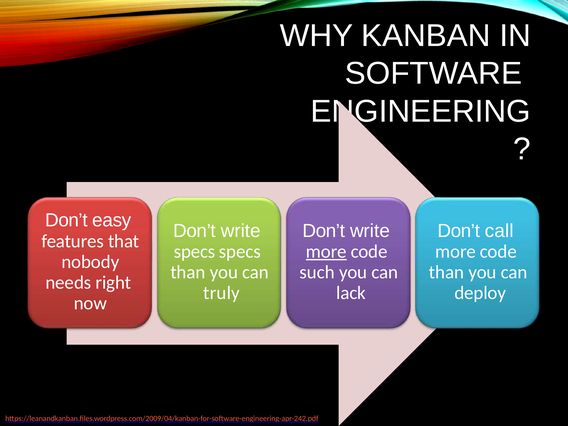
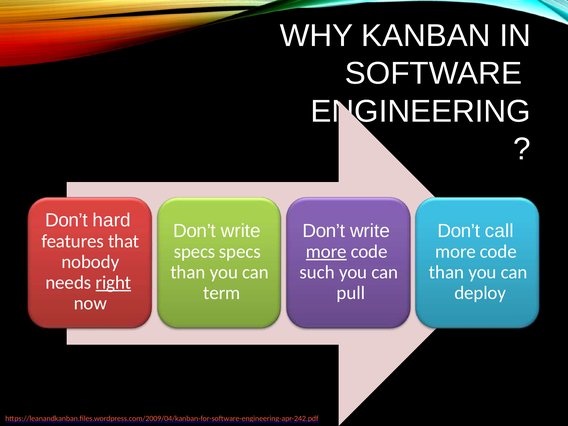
easy: easy -> hard (112, 220)
right underline: none -> present (113, 282)
truly: truly -> term (222, 293)
lack: lack -> pull (351, 293)
